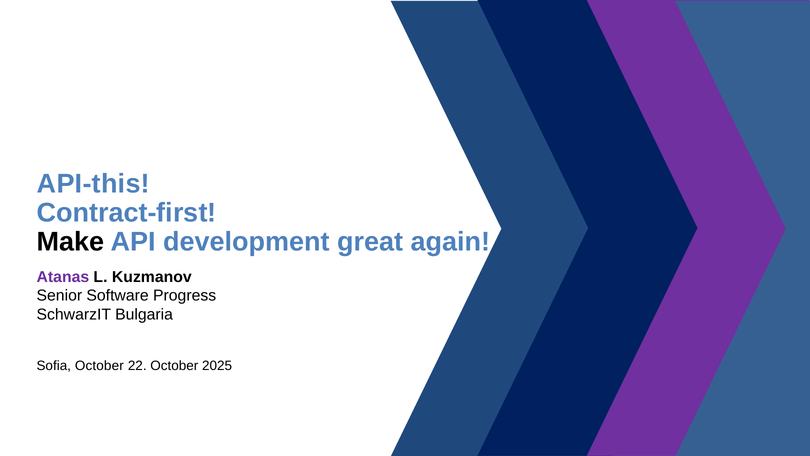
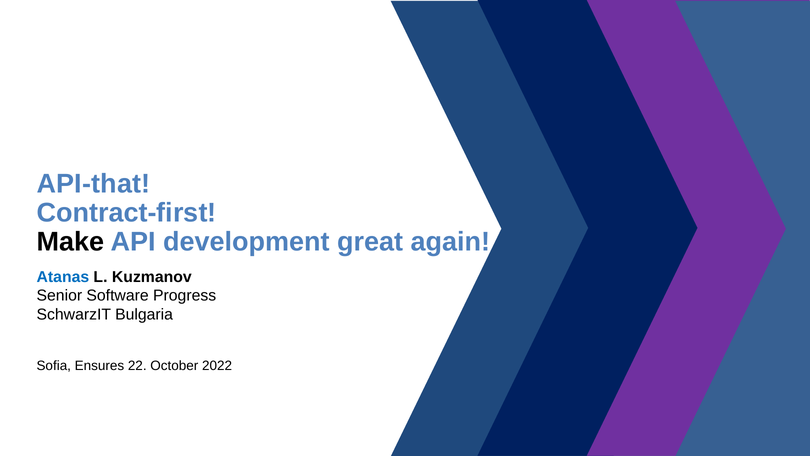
API-this: API-this -> API-that (94, 183)
Atanas colour: purple -> blue (63, 277)
Sofia October: October -> Ensures (99, 365)
2025: 2025 -> 2022 (217, 365)
